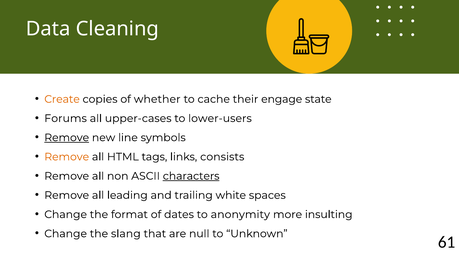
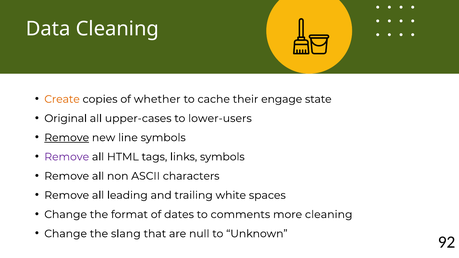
Forums: Forums -> Original (66, 118)
Remove colour: orange -> purple (67, 157)
links consists: consists -> symbols (222, 157)
characters underline: present -> none (191, 176)
anonymity: anonymity -> comments (240, 215)
more insulting: insulting -> cleaning (329, 215)
61: 61 -> 92 (447, 242)
